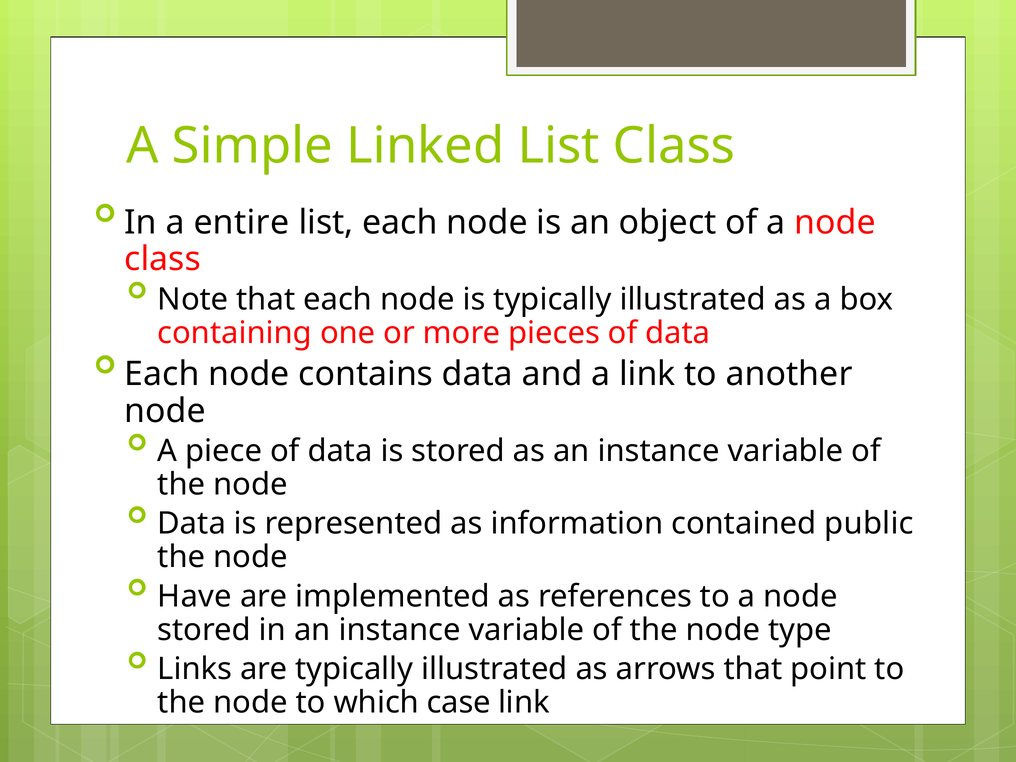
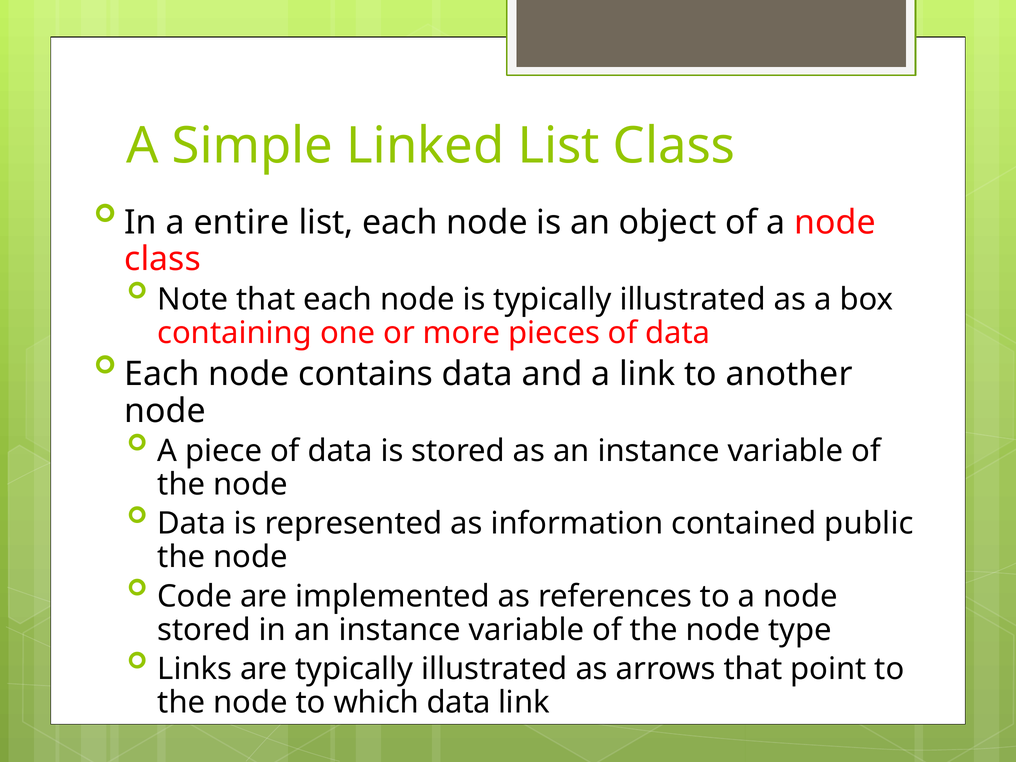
Have: Have -> Code (195, 596)
which case: case -> data (459, 702)
